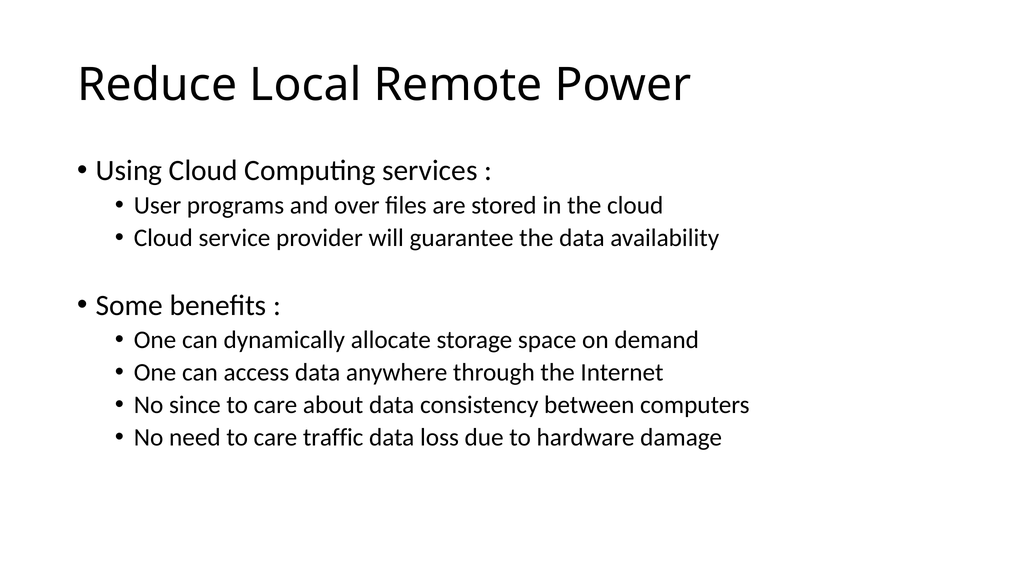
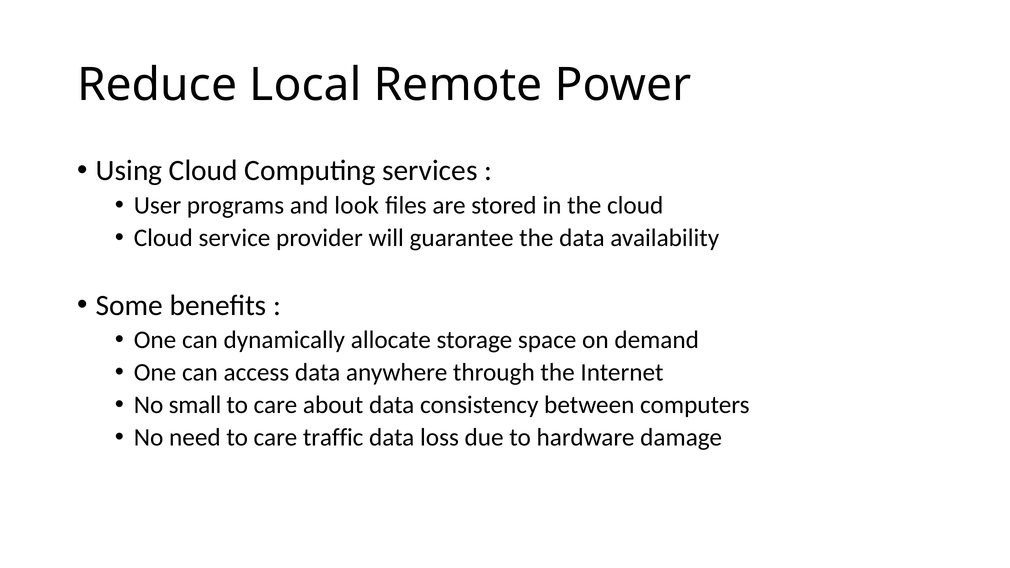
over: over -> look (357, 206)
since: since -> small (195, 405)
